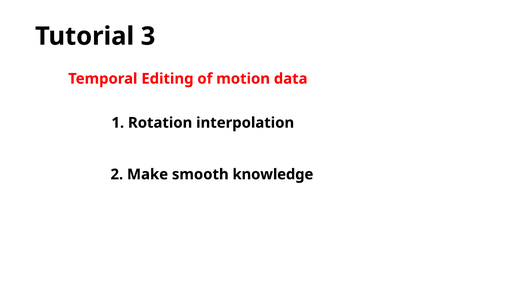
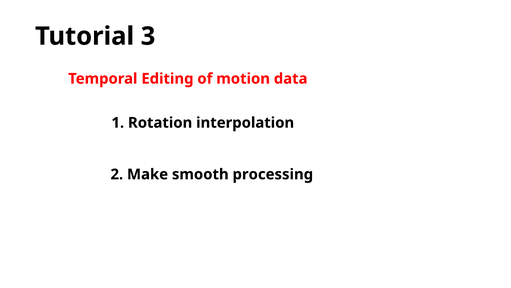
knowledge: knowledge -> processing (273, 174)
